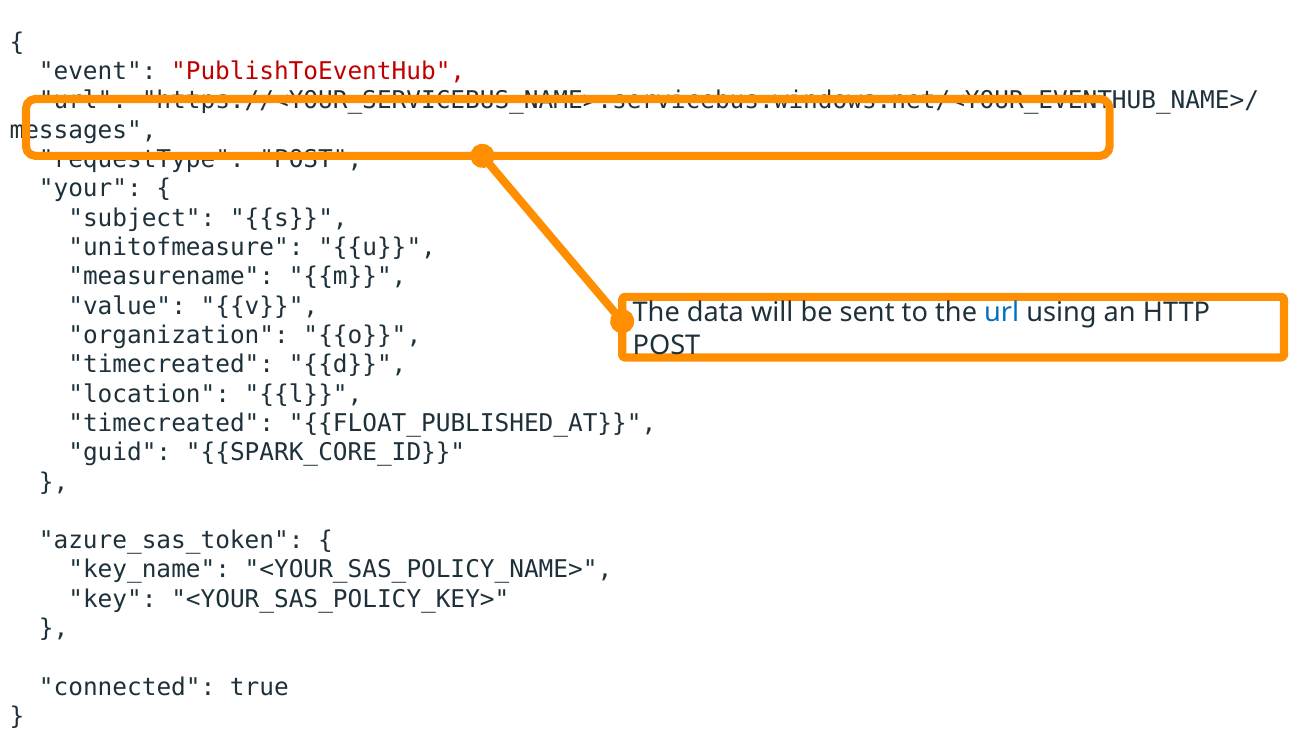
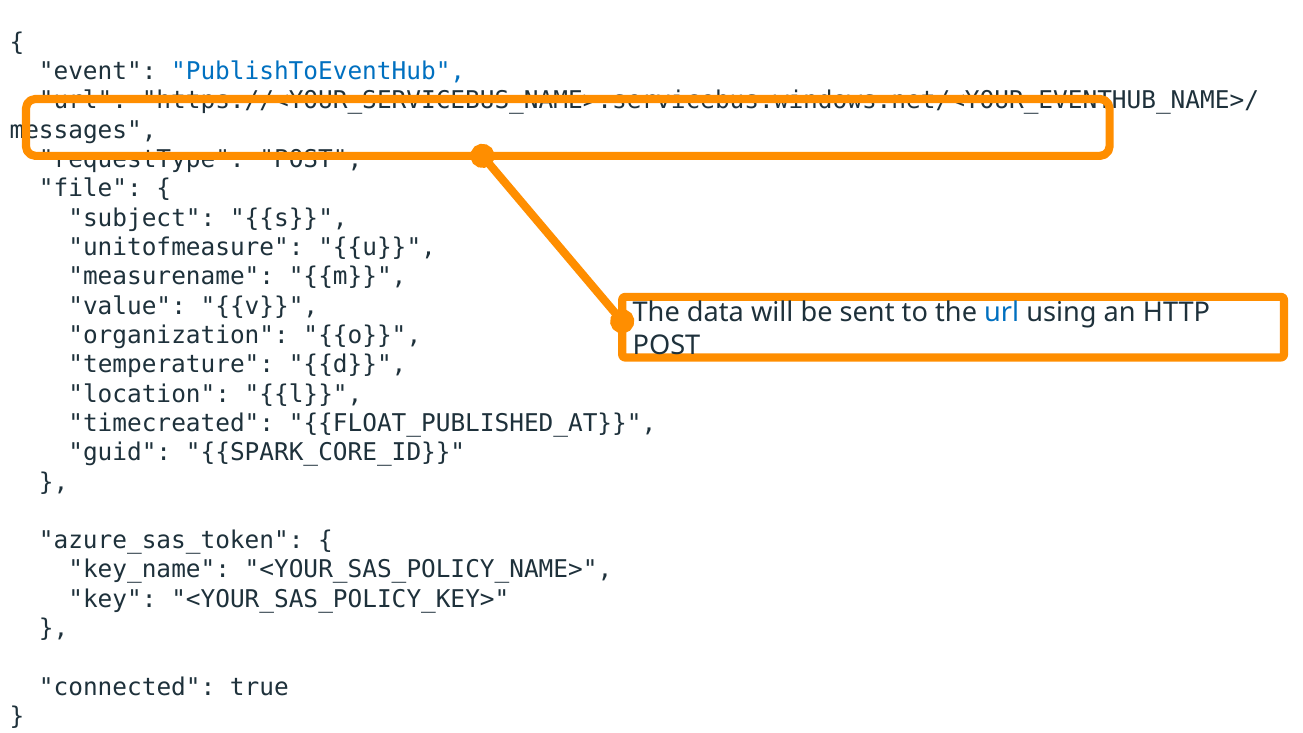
PublishToEventHub colour: red -> blue (318, 71)
your: your -> file (90, 189)
timecreated: timecreated -> temperature (171, 365)
